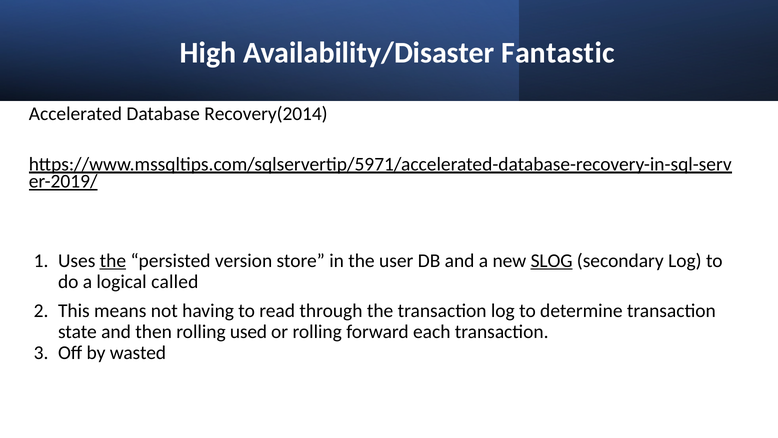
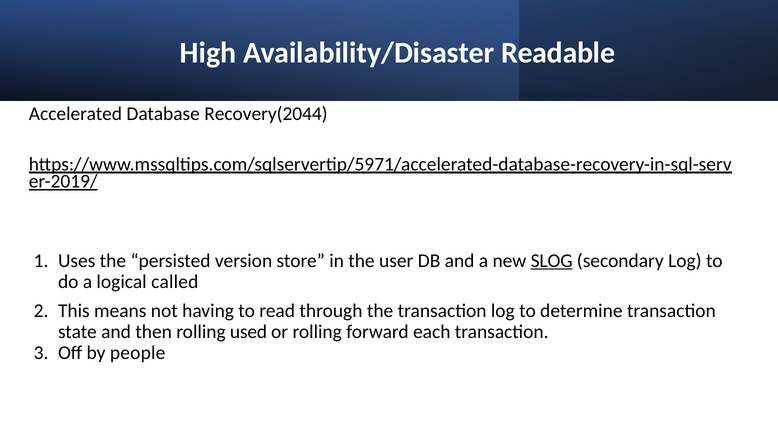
Fantastic: Fantastic -> Readable (558, 53)
Recovery(2014: Recovery(2014 -> Recovery(2044 (266, 114)
the underline: present -> none (113, 261)
wasted: wasted -> people (138, 353)
